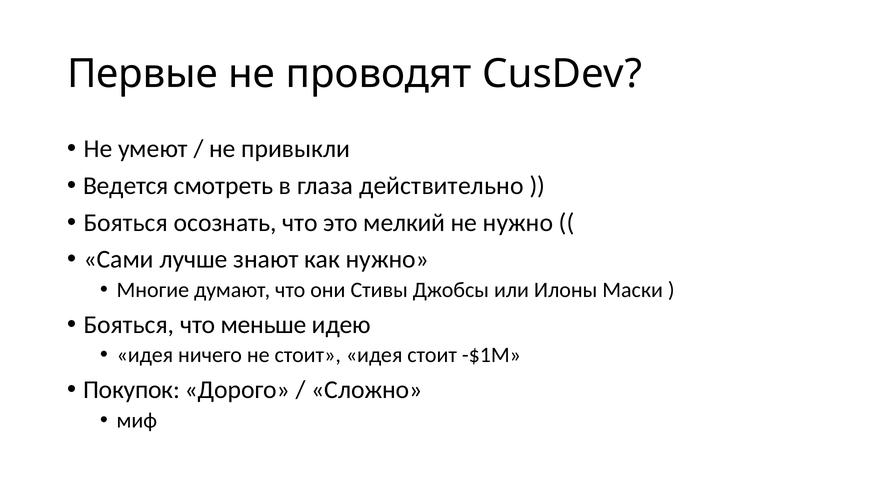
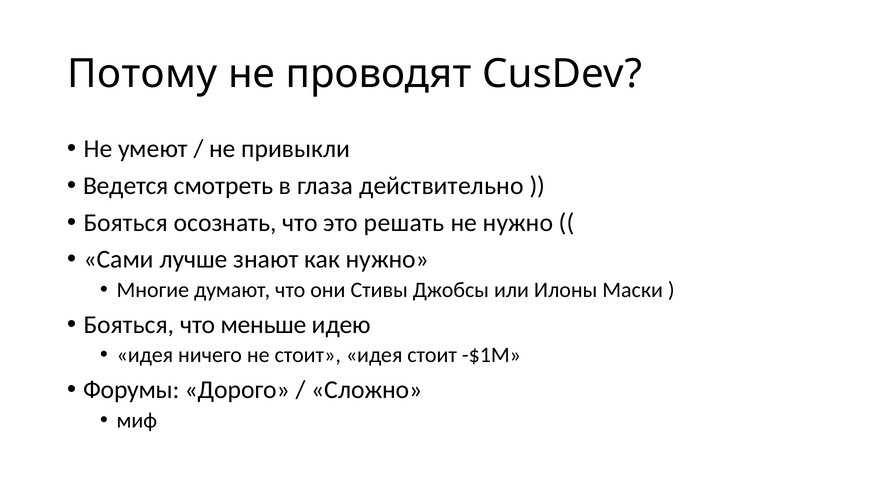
Первые: Первые -> Потому (142, 74)
мелкий: мелкий -> решать (404, 223)
Покупок: Покупок -> Форумы (131, 390)
